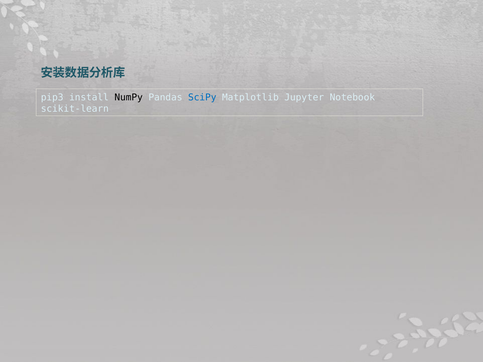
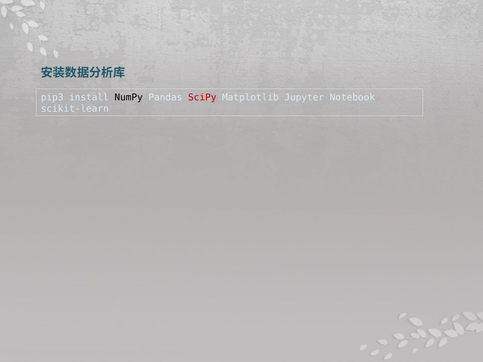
SciPy colour: blue -> red (202, 97)
